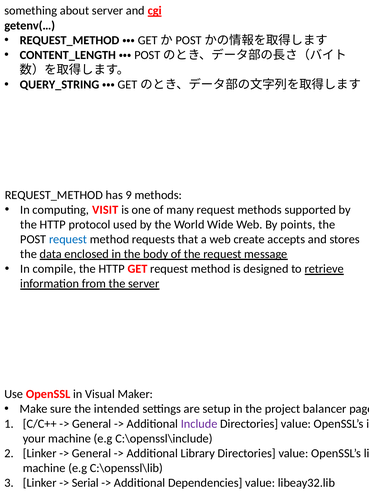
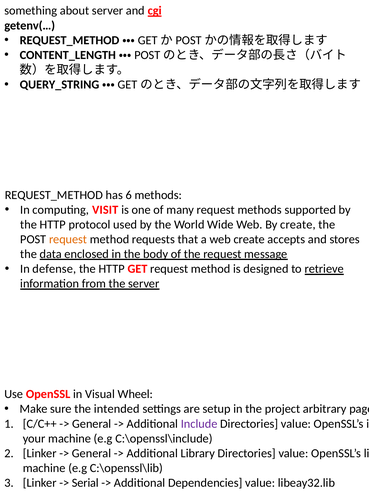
9: 9 -> 6 (129, 195)
By points: points -> create (298, 224)
request colour: blue -> orange (68, 239)
compile: compile -> defense (54, 268)
Maker: Maker -> Wheel (135, 393)
balancer: balancer -> arbitrary (325, 408)
